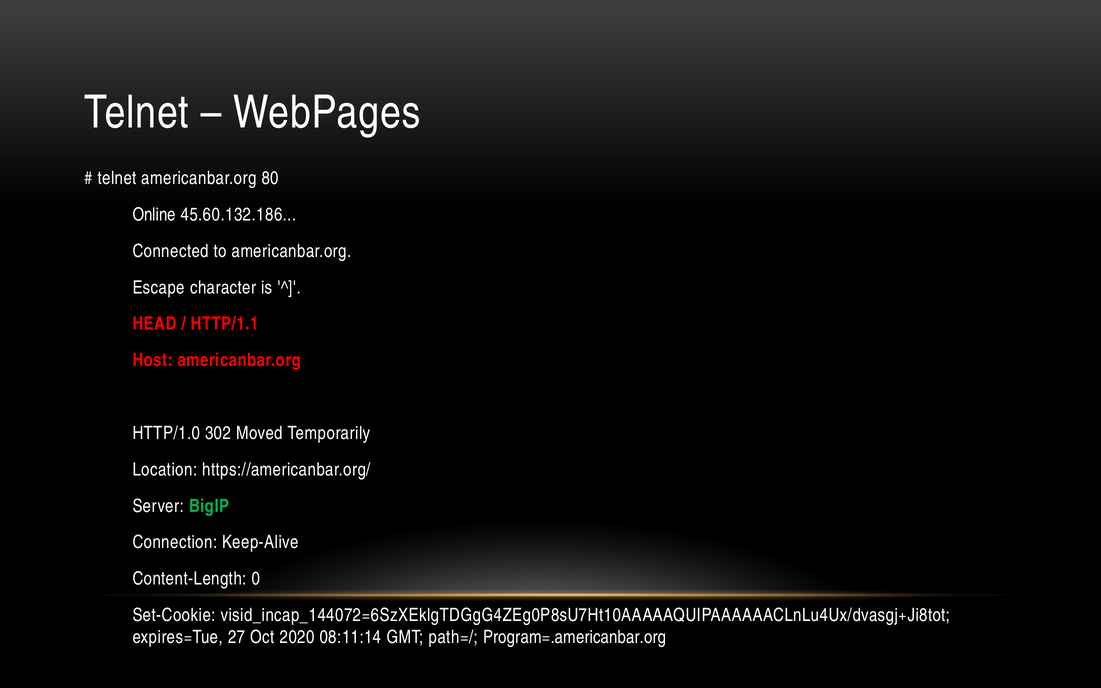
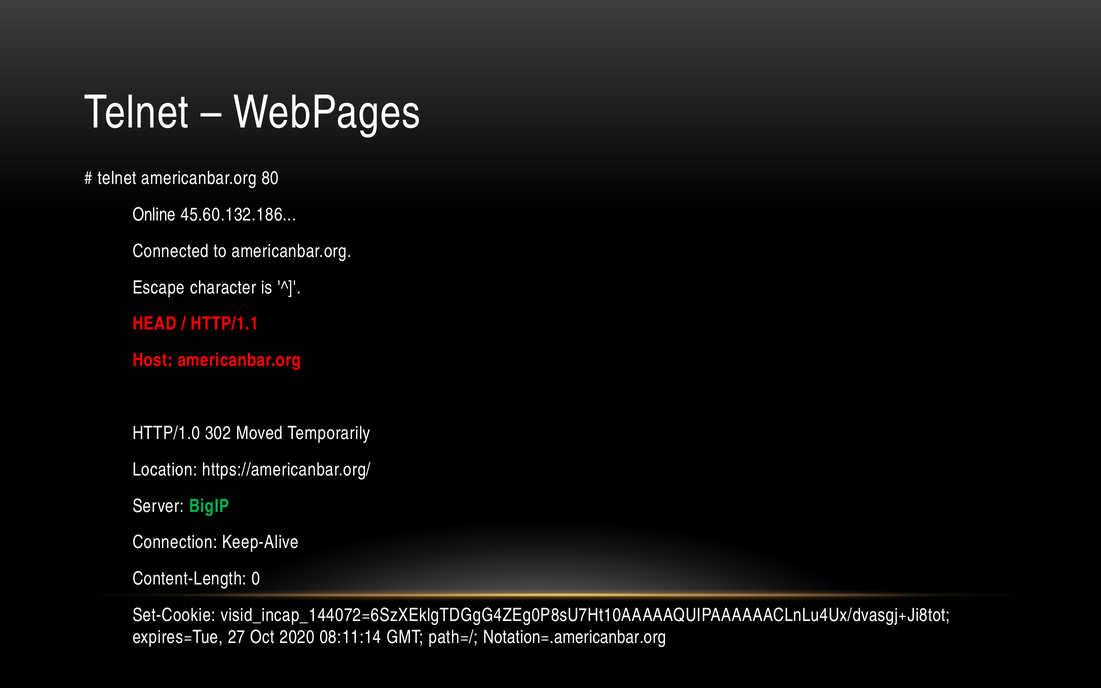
Program=.americanbar.org: Program=.americanbar.org -> Notation=.americanbar.org (575, 637)
